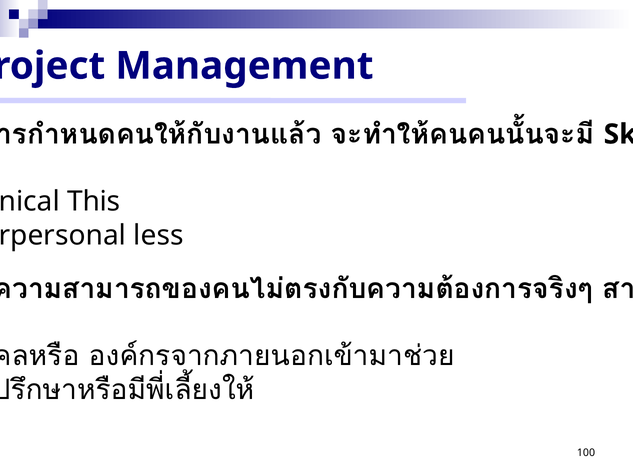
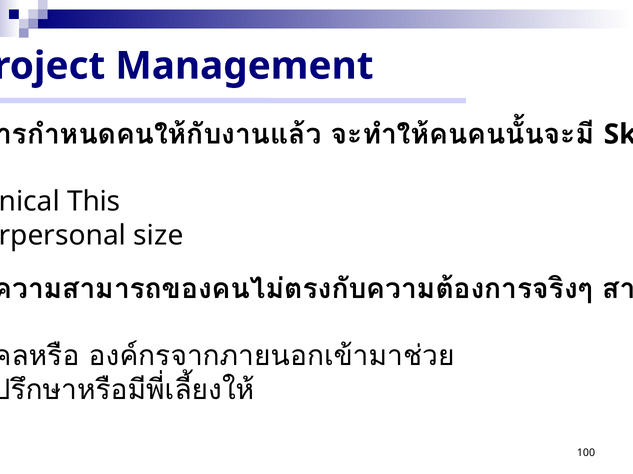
less: less -> size (158, 236)
